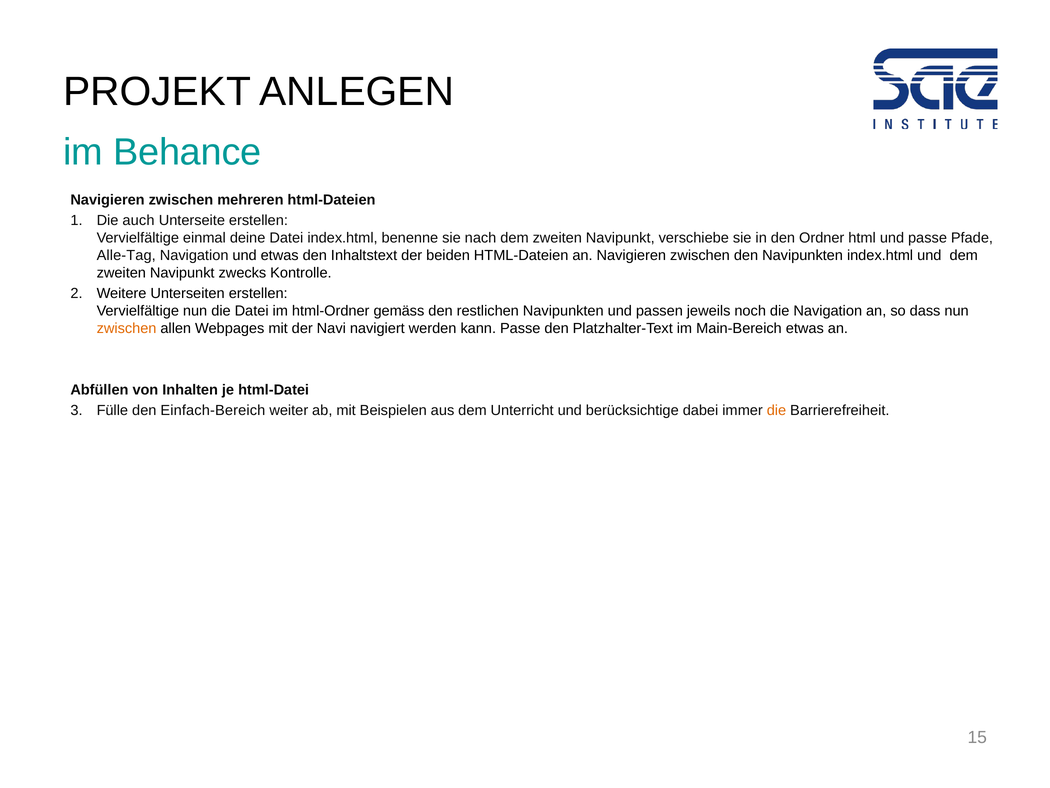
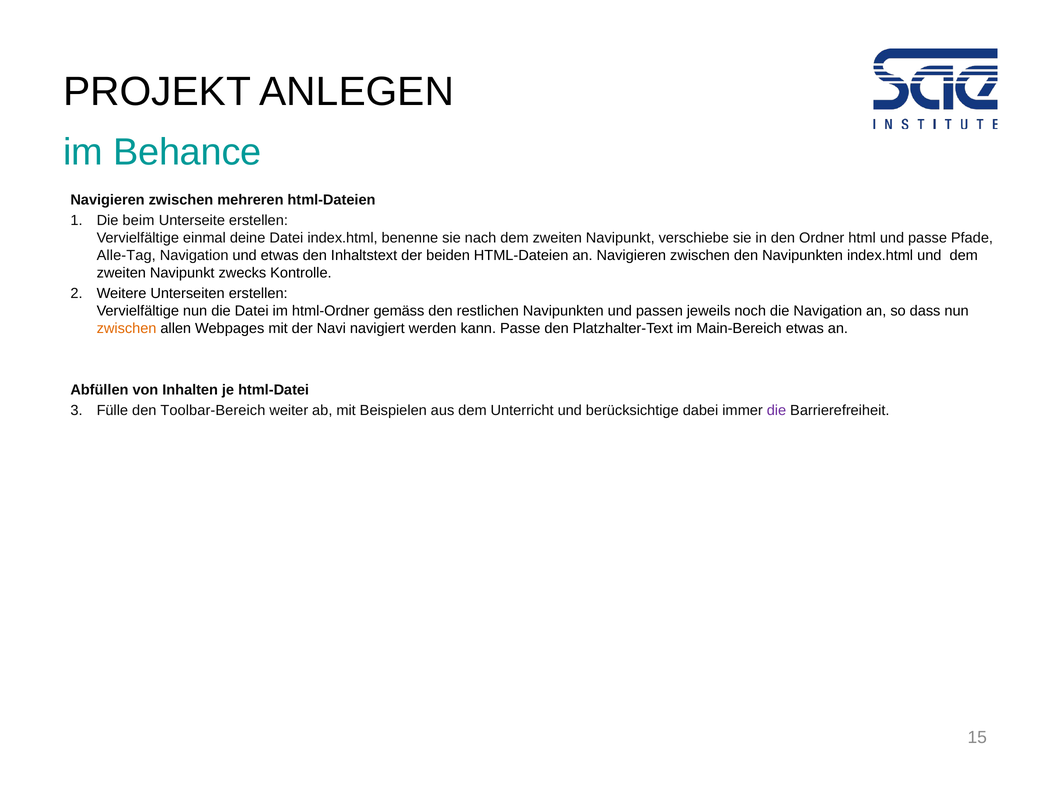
auch: auch -> beim (138, 220)
Einfach-Bereich: Einfach-Bereich -> Toolbar-Bereich (213, 410)
die colour: orange -> purple (776, 410)
